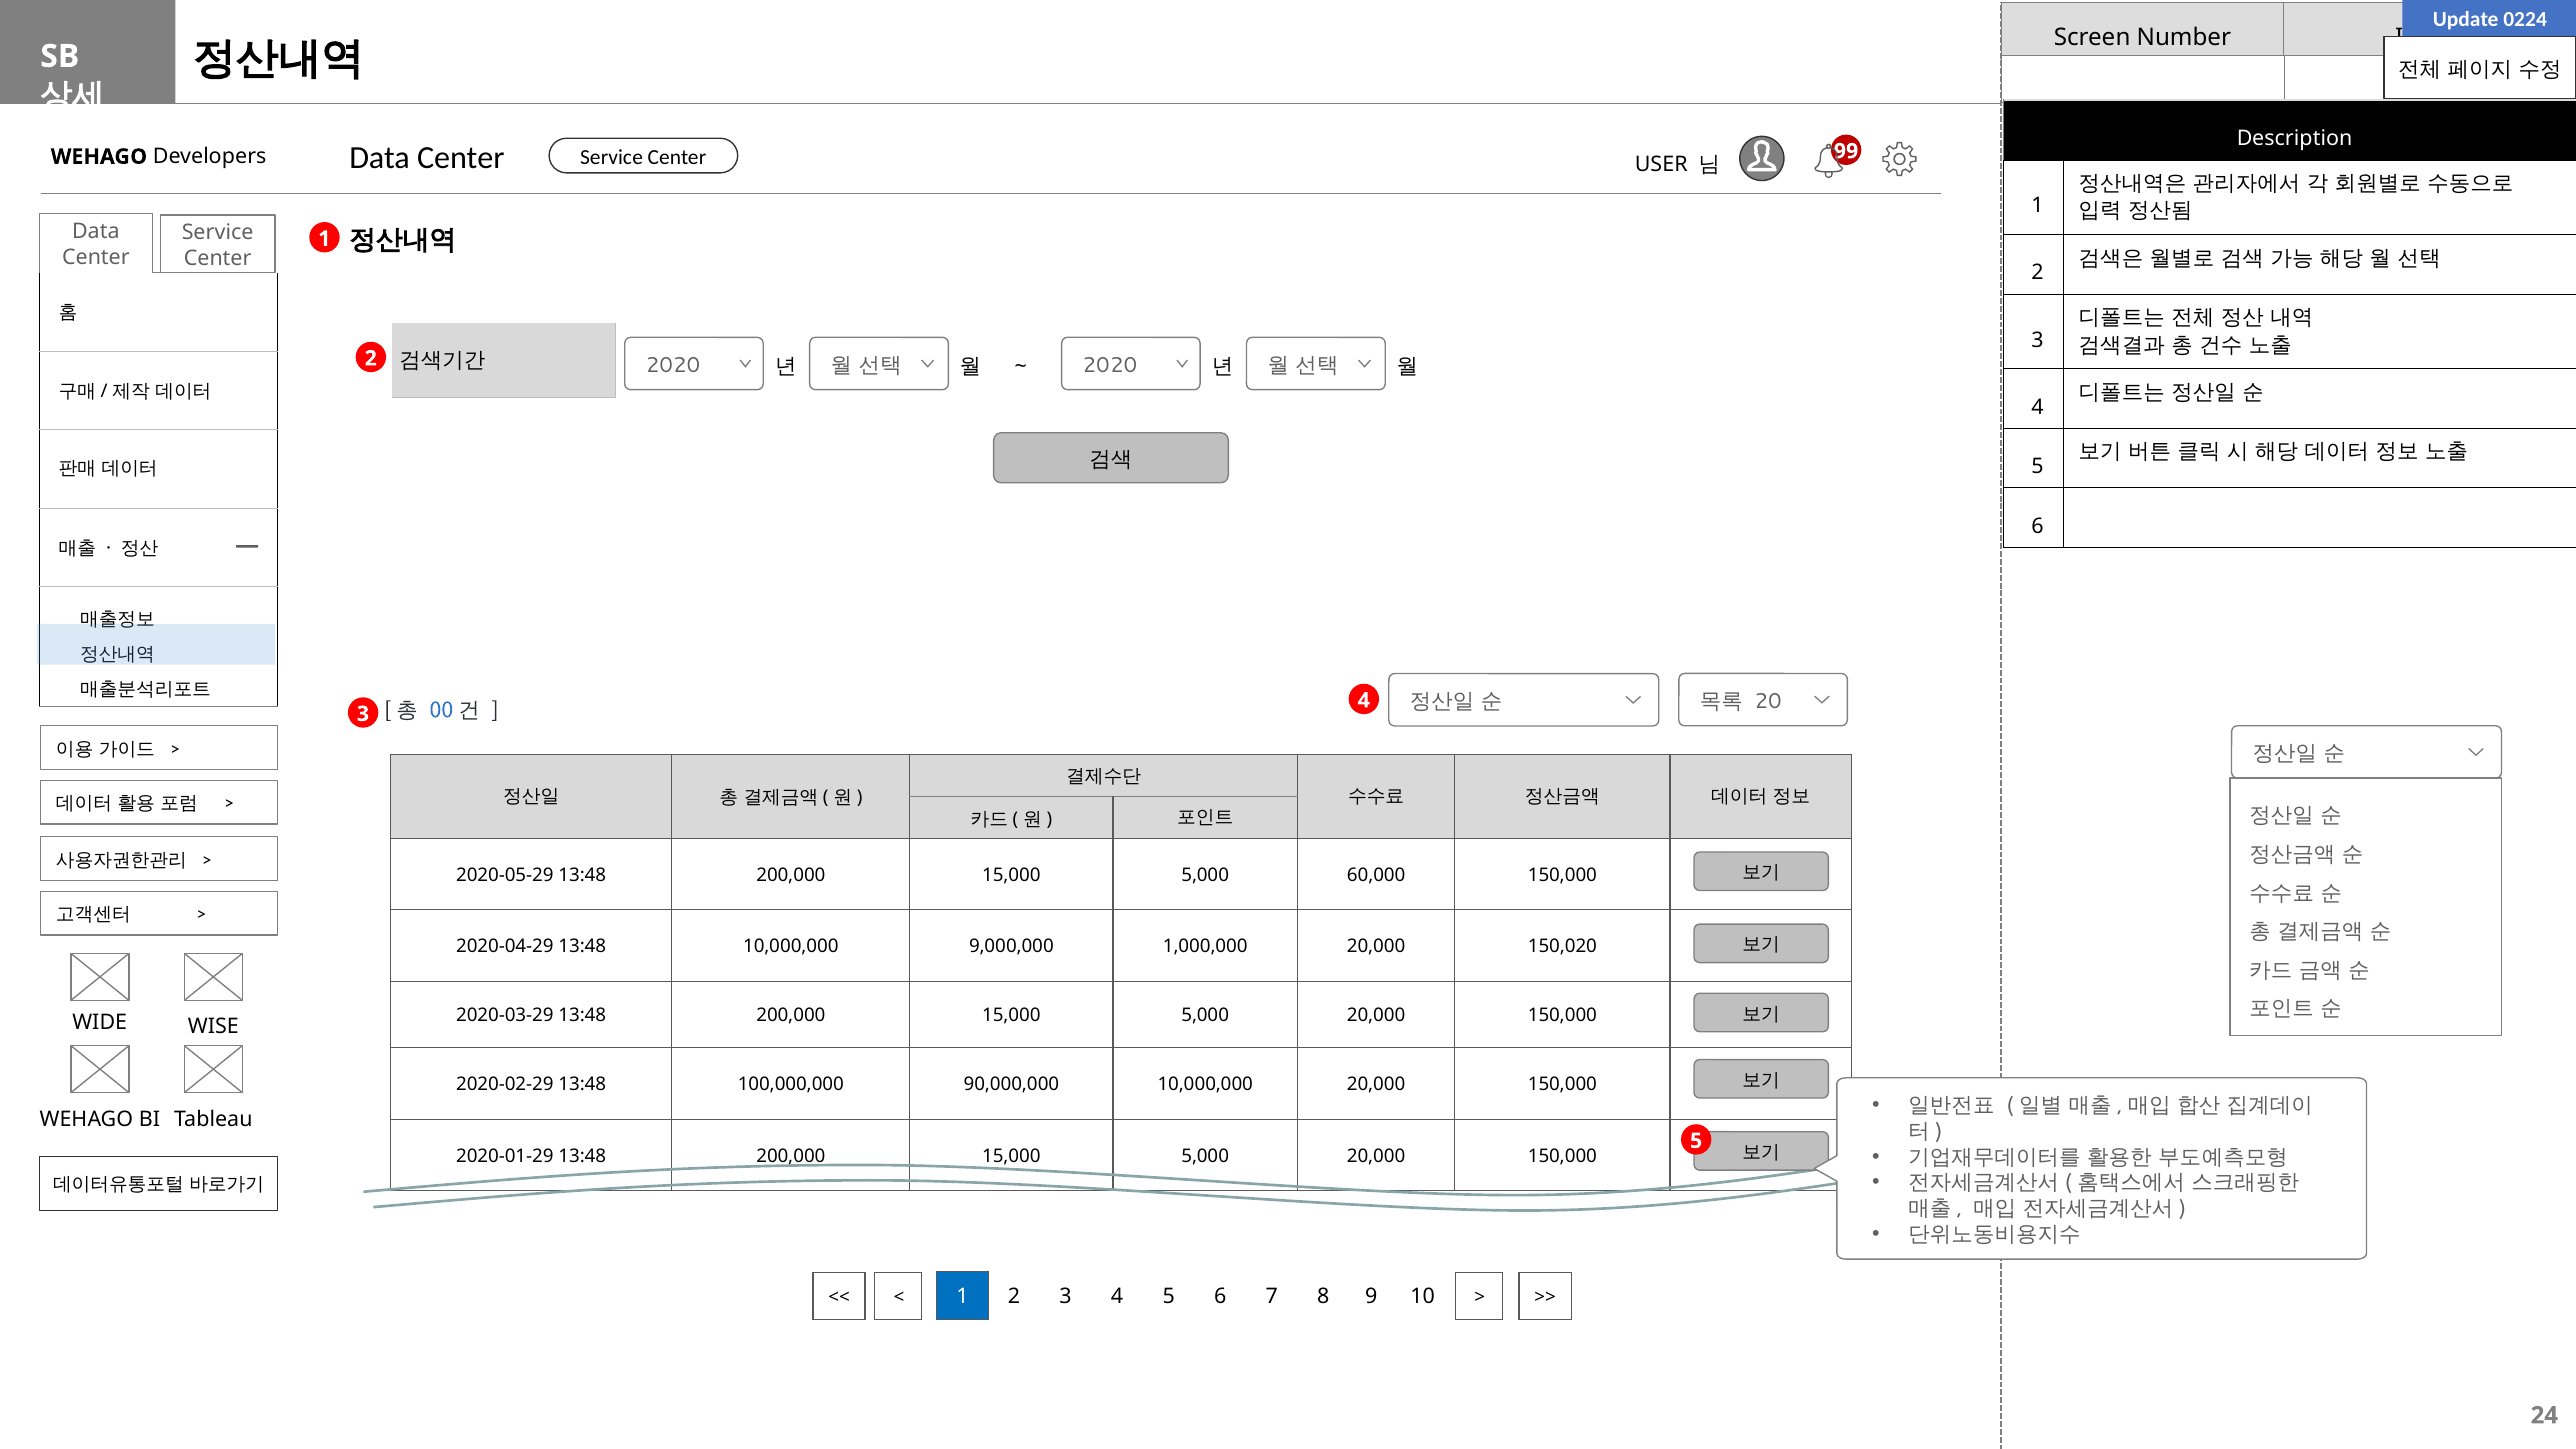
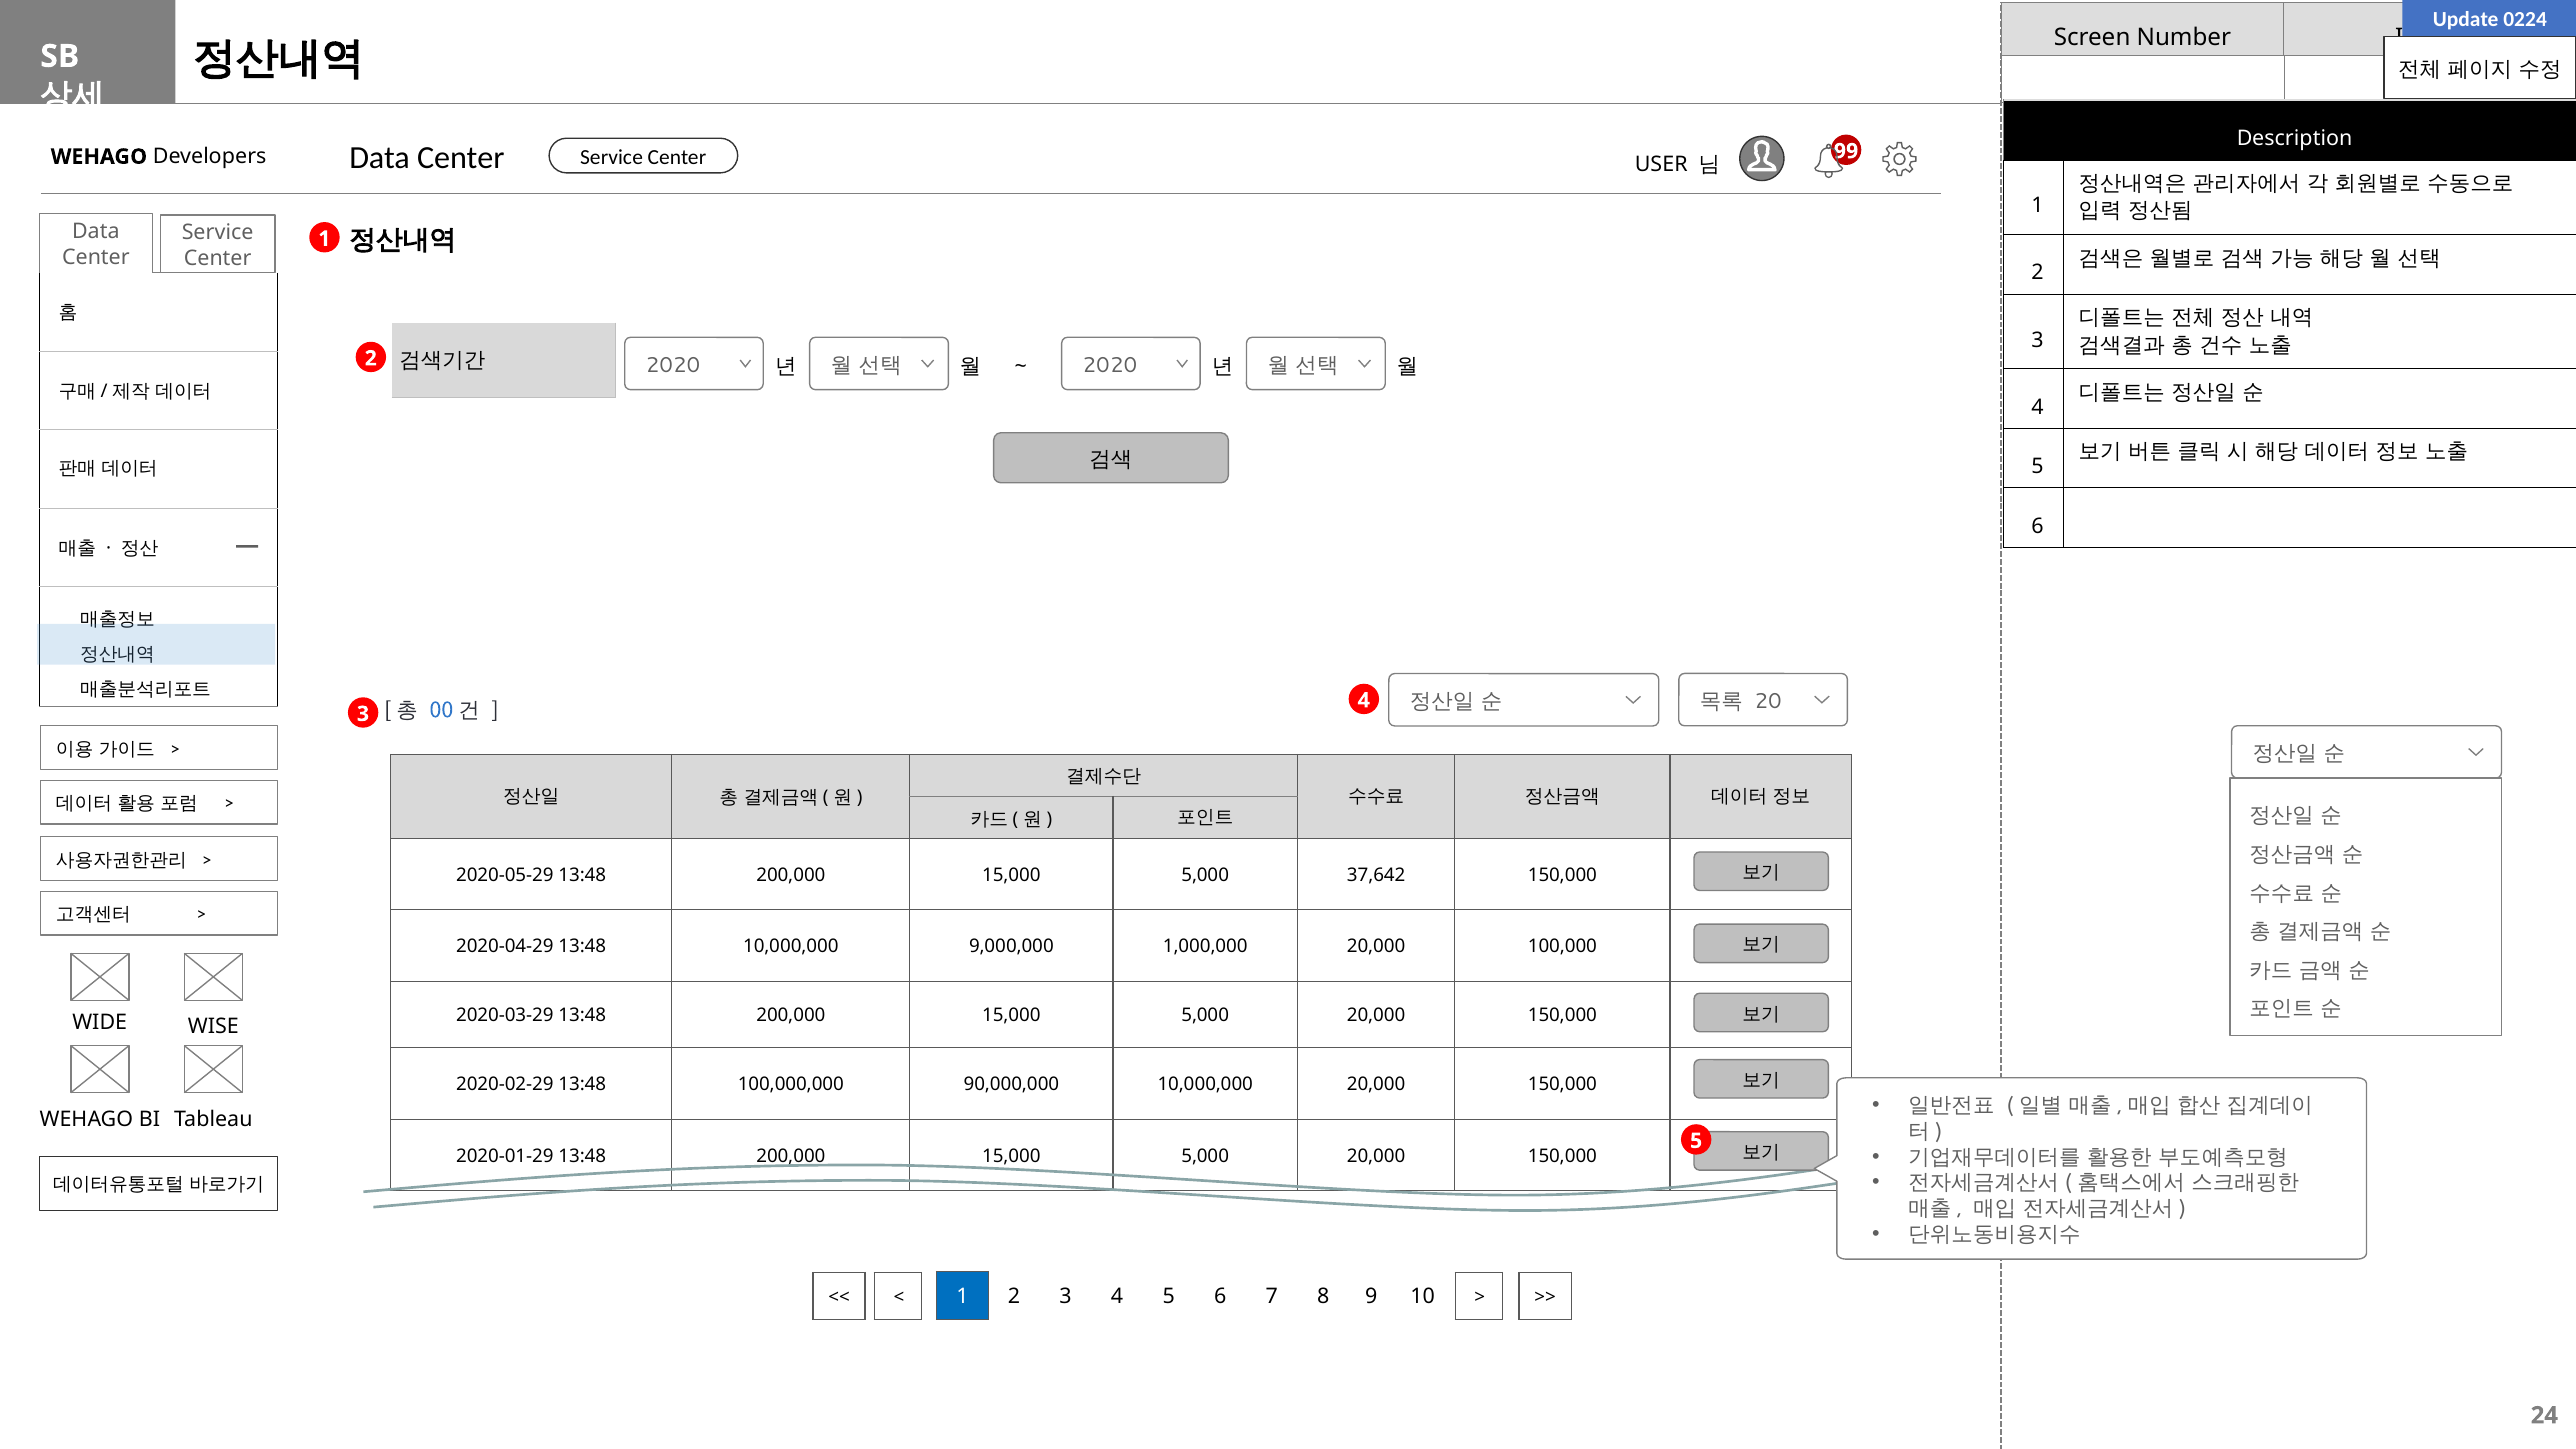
60,000: 60,000 -> 37,642 (1376, 875)
150,020: 150,020 -> 100,000 (1562, 946)
